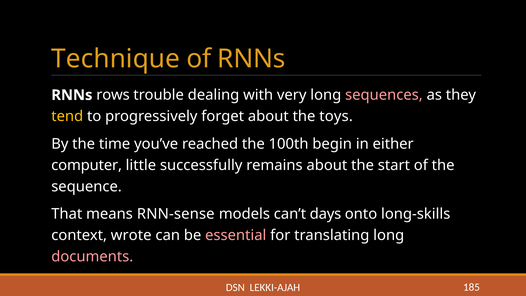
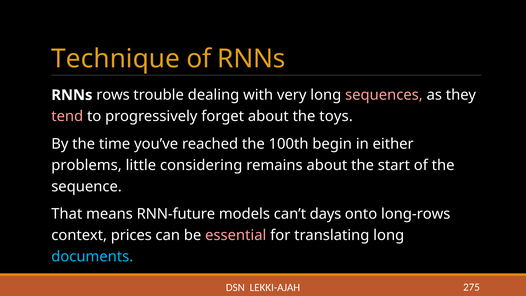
tend colour: yellow -> pink (67, 116)
computer: computer -> problems (87, 165)
successfully: successfully -> considering (201, 165)
RNN-sense: RNN-sense -> RNN-future (176, 214)
long-skills: long-skills -> long-rows (416, 214)
wrote: wrote -> prices (131, 235)
documents colour: pink -> light blue (92, 256)
185: 185 -> 275 (471, 287)
